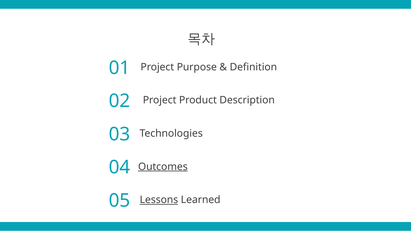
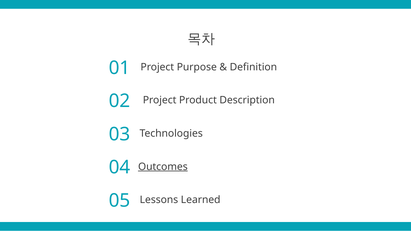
Lessons underline: present -> none (159, 200)
